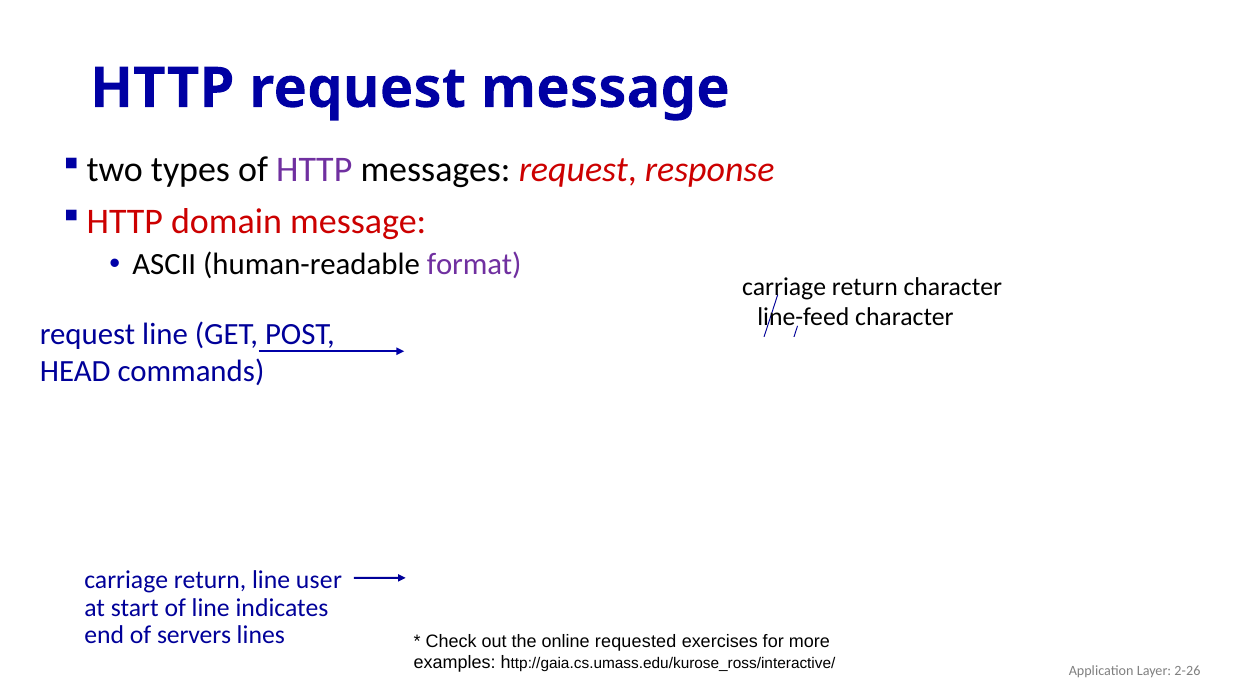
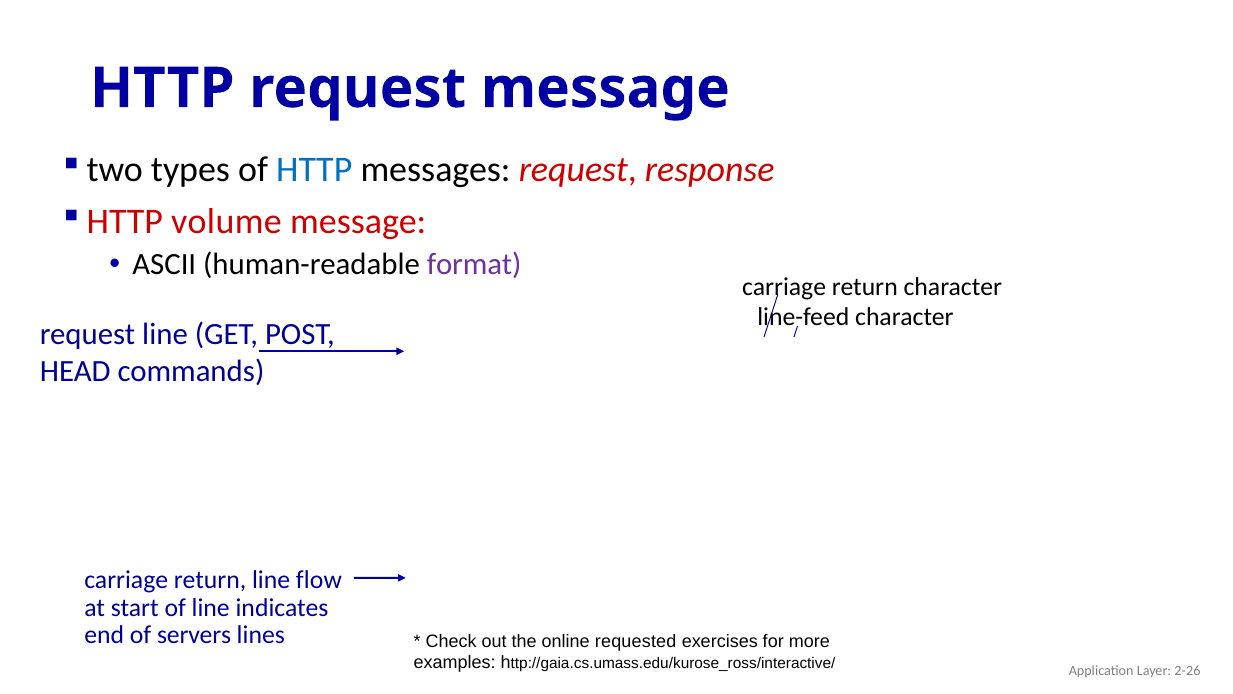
HTTP colour: purple -> blue (314, 170)
domain: domain -> volume (226, 222)
user: user -> flow (319, 579)
